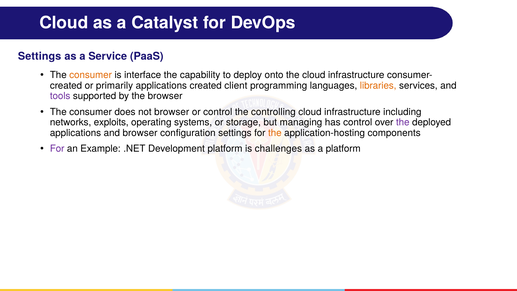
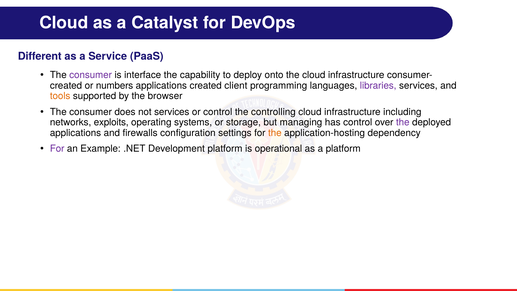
Settings: Settings -> Different (40, 56)
consumer colour: orange -> purple (91, 75)
primarily: primarily -> numbers (115, 85)
libraries colour: orange -> purple (378, 85)
tools colour: purple -> orange (60, 96)
not browser: browser -> services (172, 112)
and browser: browser -> firewalls (140, 133)
components: components -> dependency (394, 133)
challenges: challenges -> operational (278, 149)
